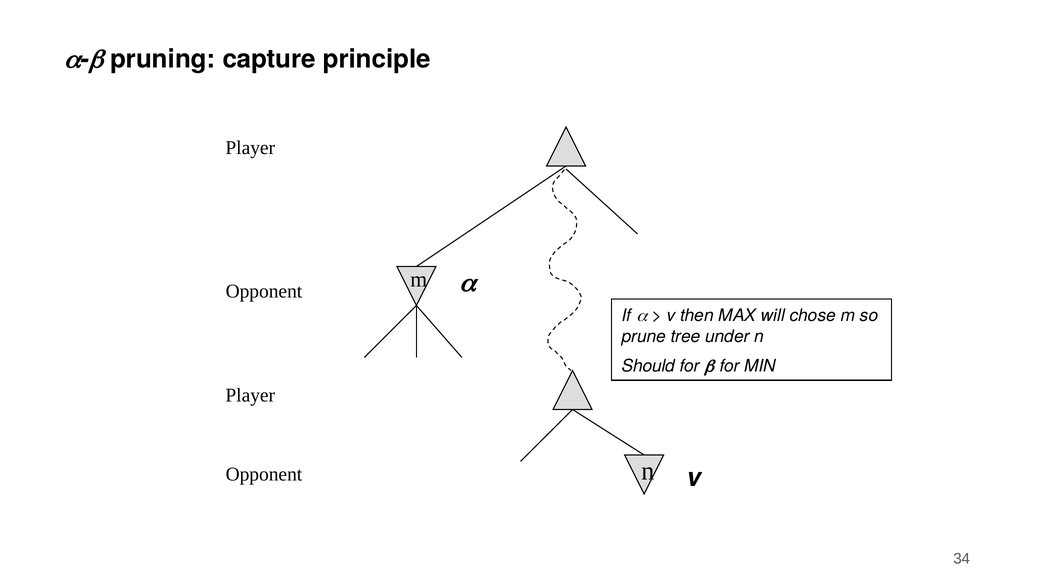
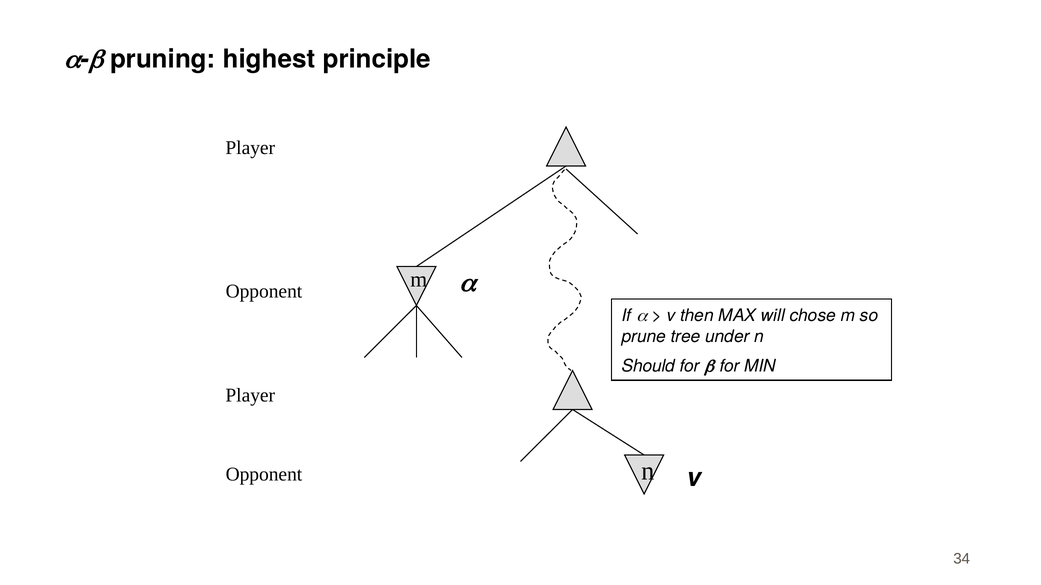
capture: capture -> highest (269, 59)
